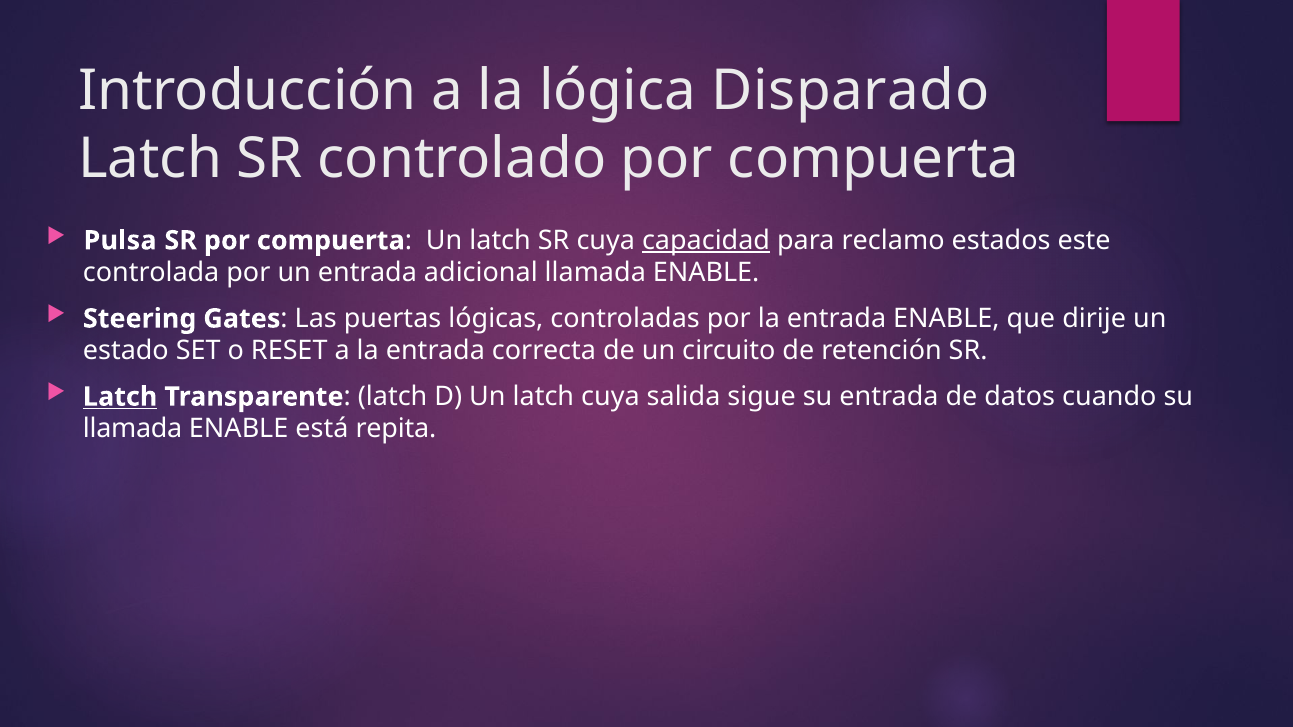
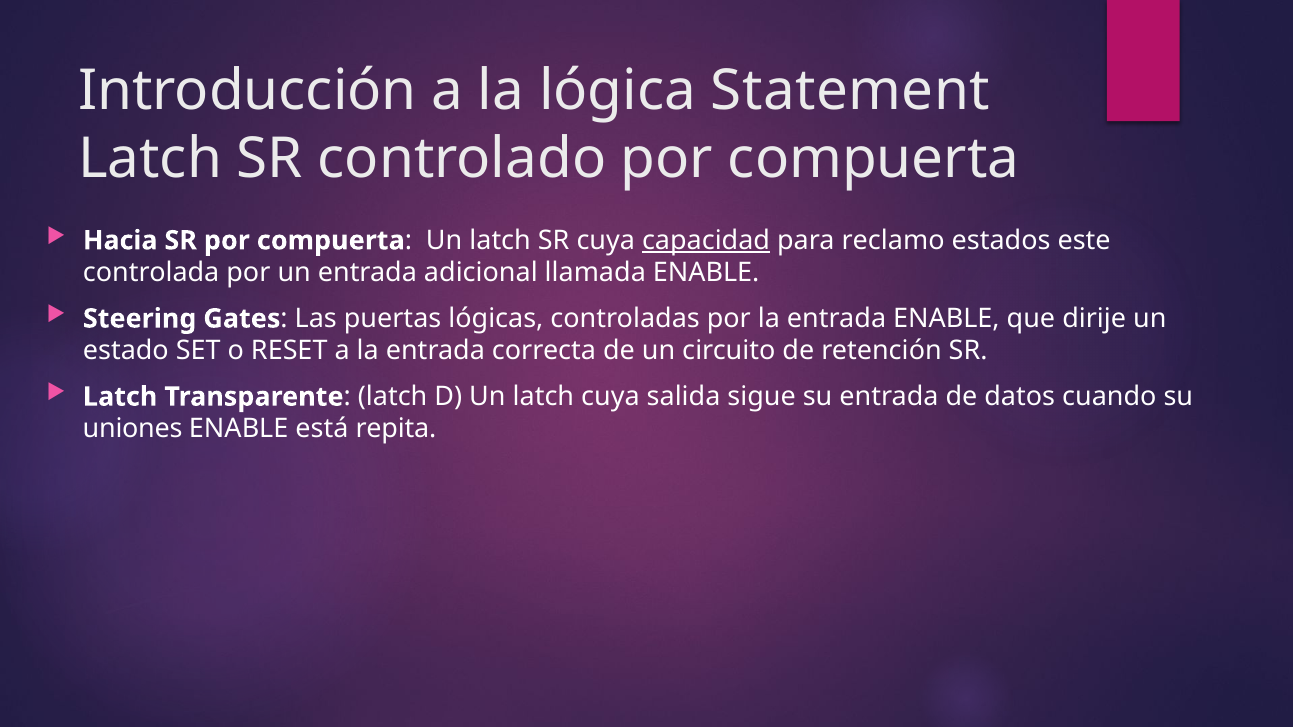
Disparado: Disparado -> Statement (850, 91)
Pulsa: Pulsa -> Hacia (120, 241)
Latch underline: present -> none (120, 397)
llamada: llamada -> uniones (133, 429)
